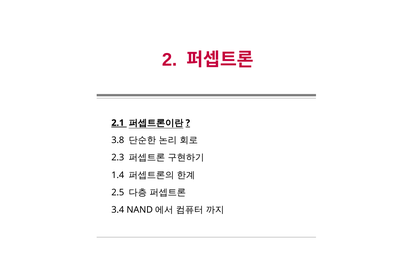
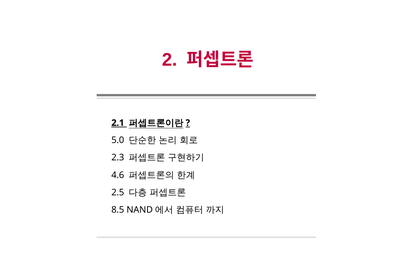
3.8: 3.8 -> 5.0 (118, 140)
1.4: 1.4 -> 4.6 (118, 175)
3.4: 3.4 -> 8.5 (118, 210)
